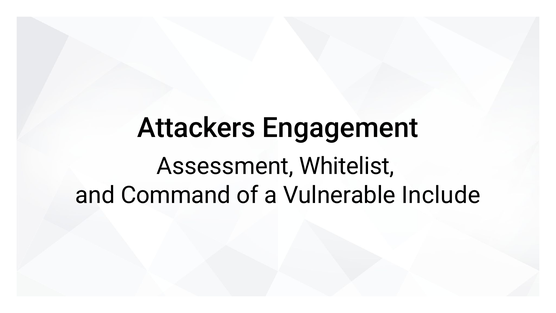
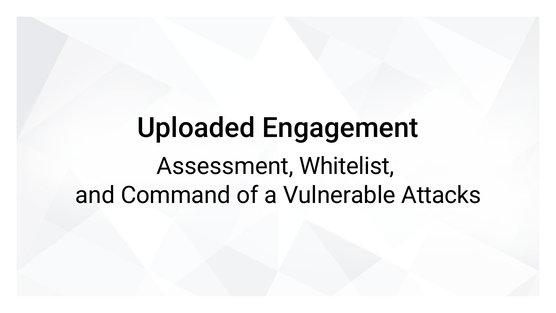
Attackers: Attackers -> Uploaded (196, 128)
Include: Include -> Attacks (441, 195)
